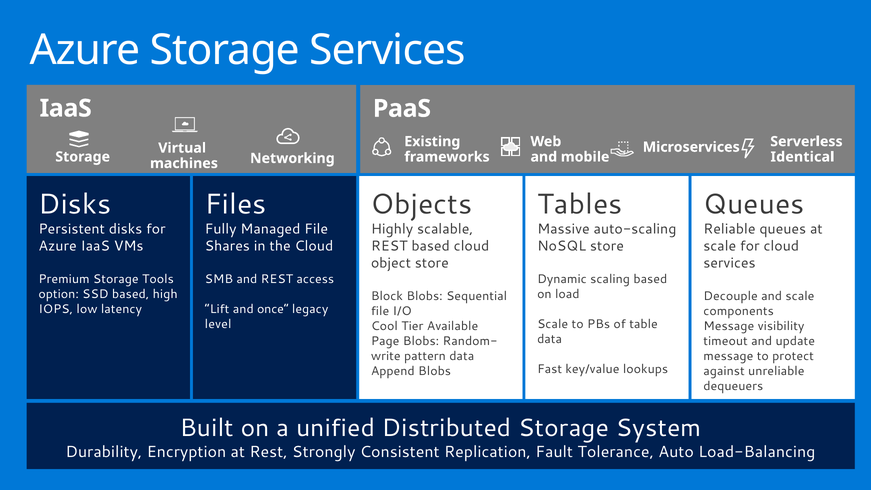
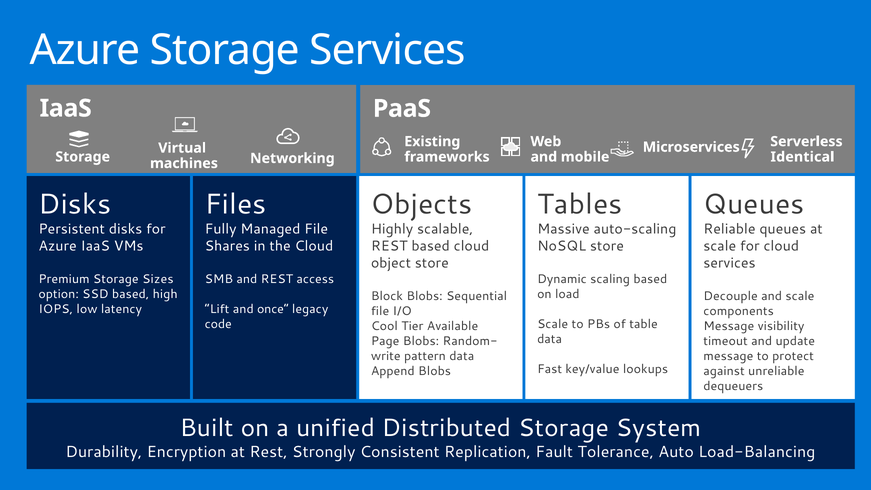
Tools: Tools -> Sizes (158, 279)
level: level -> code (218, 324)
